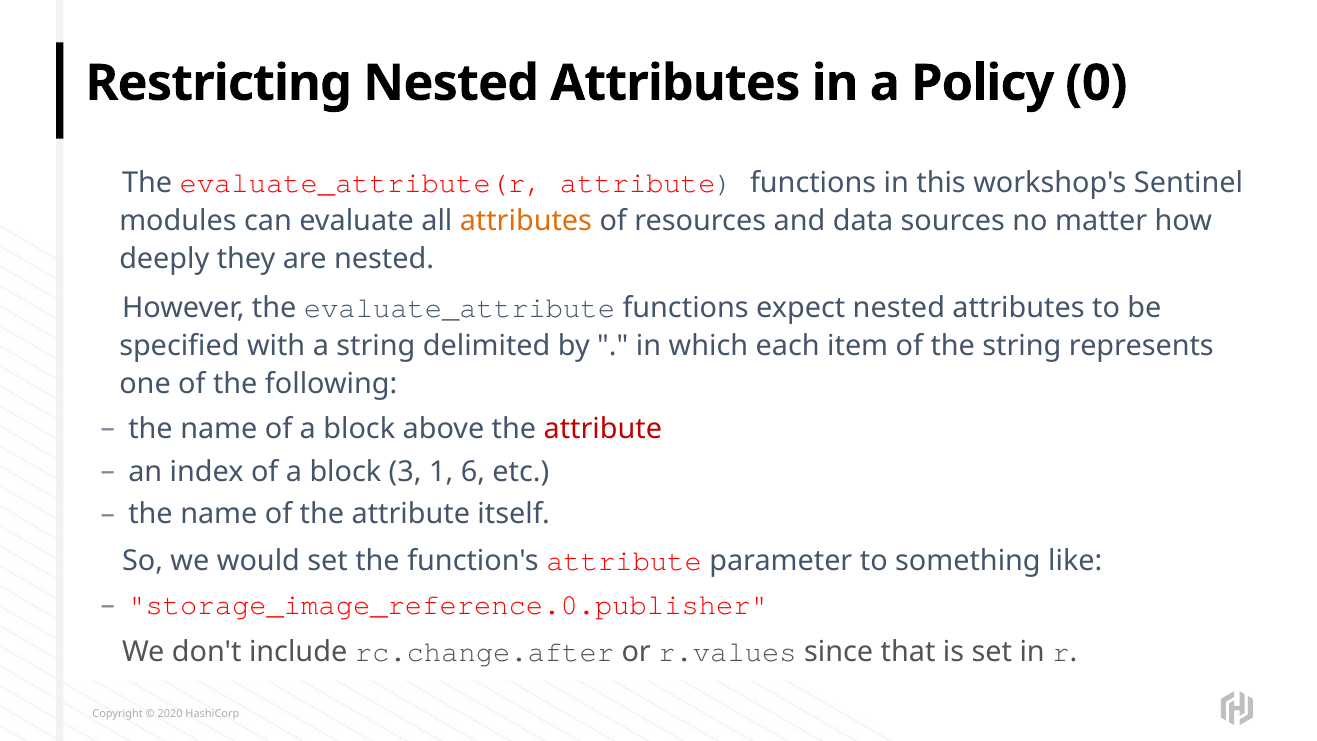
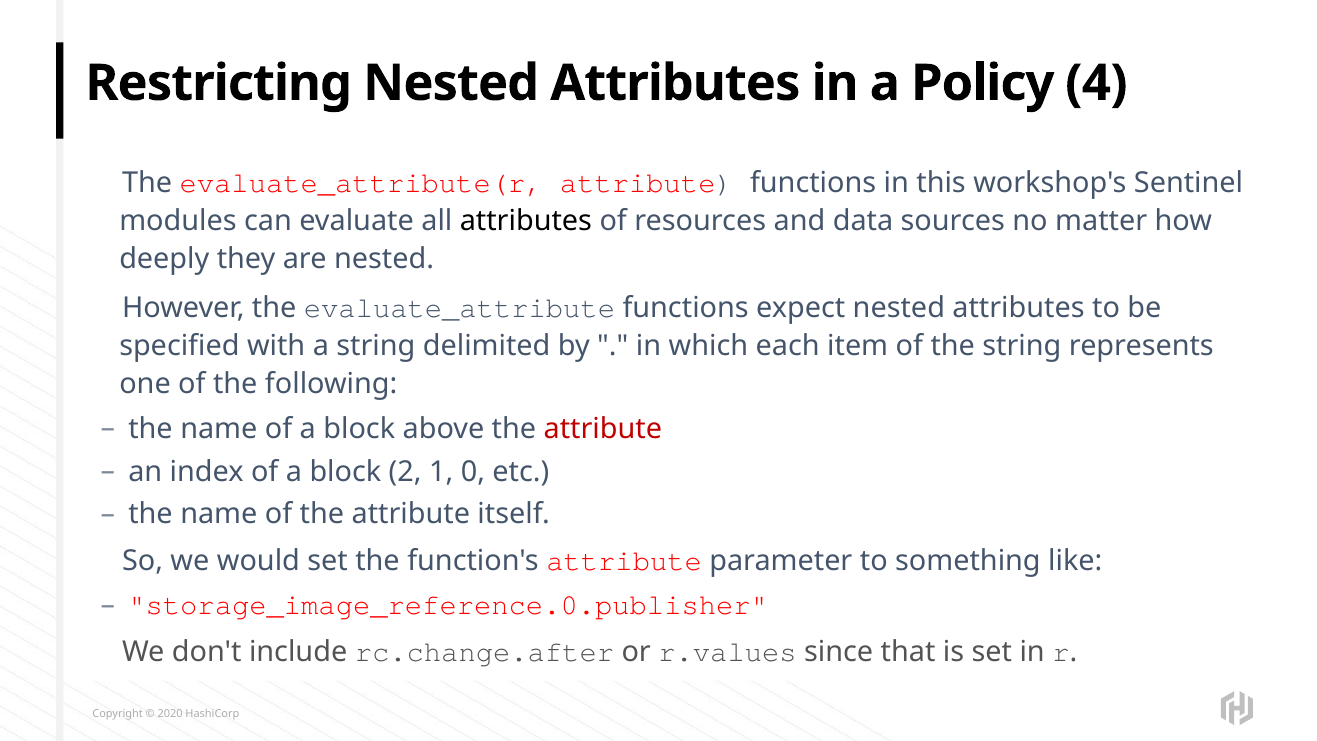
0: 0 -> 4 (1096, 83)
attributes colour: orange -> black (526, 221)
3: 3 -> 2 (405, 471)
6: 6 -> 0 (473, 471)
